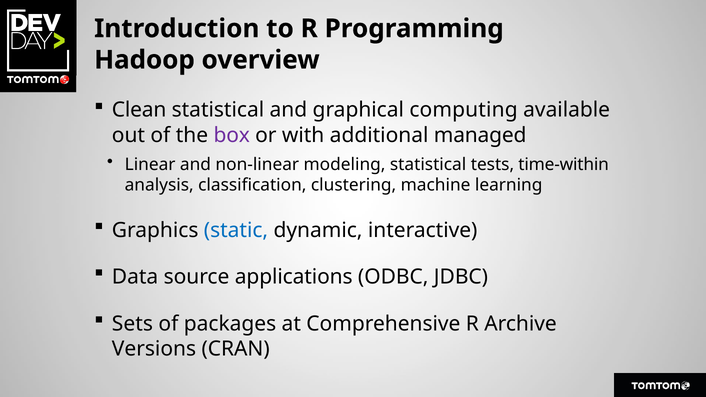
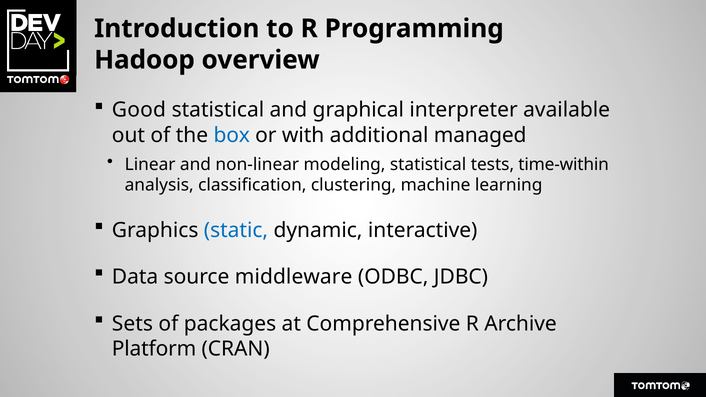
Clean: Clean -> Good (139, 110)
computing: computing -> interpreter (464, 110)
box colour: purple -> blue (232, 135)
applications: applications -> middleware (294, 277)
Versions: Versions -> Platform (154, 349)
